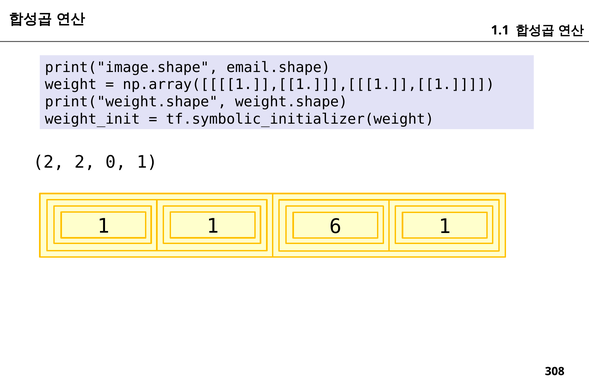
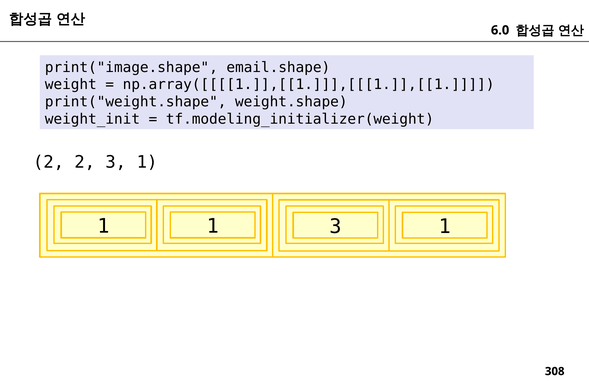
1.1: 1.1 -> 6.0 (500, 30)
tf.symbolic_initializer(weight: tf.symbolic_initializer(weight -> tf.modeling_initializer(weight (300, 119)
2 0: 0 -> 3 (116, 162)
1 6: 6 -> 3 (335, 226)
